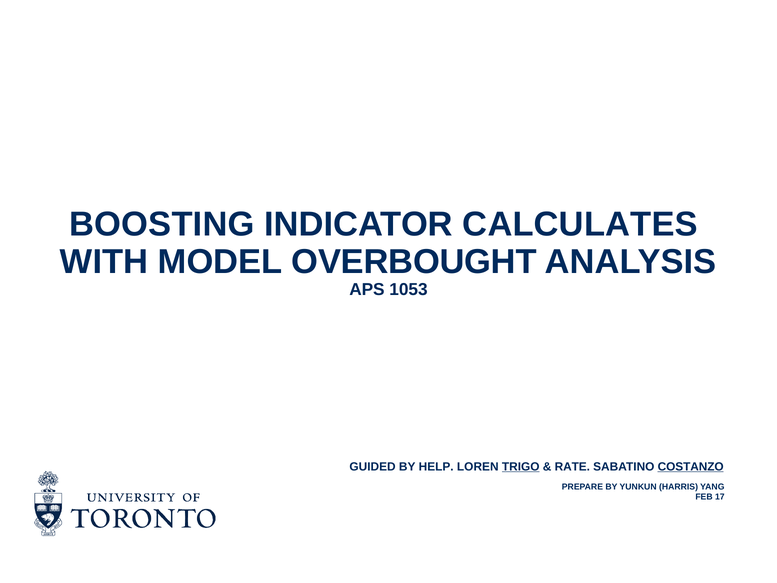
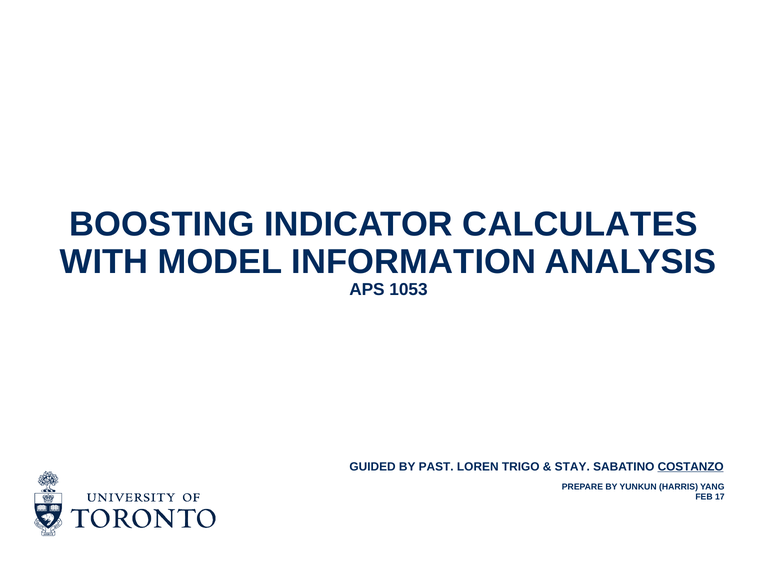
OVERBOUGHT: OVERBOUGHT -> INFORMATION (414, 262)
HELP: HELP -> PAST (436, 466)
TRIGO underline: present -> none (521, 466)
RATE: RATE -> STAY (572, 466)
